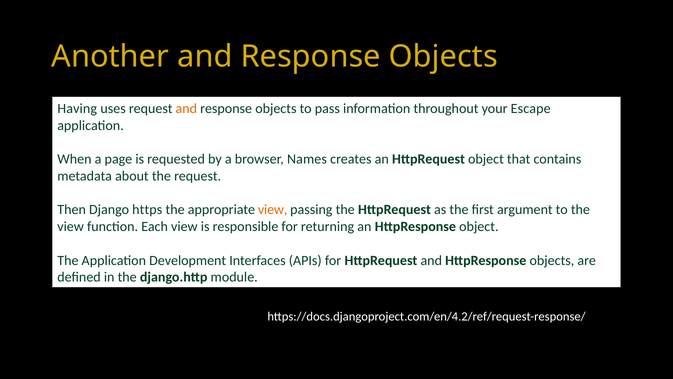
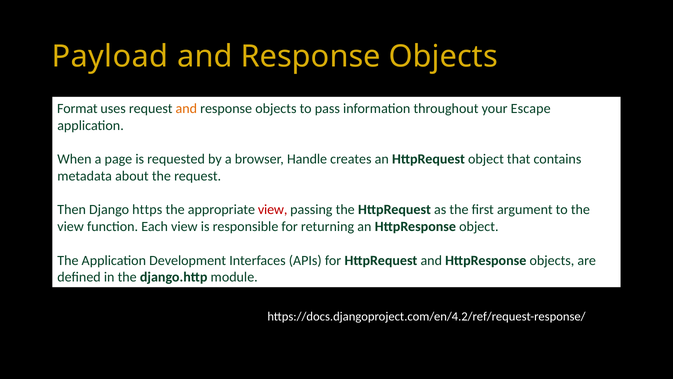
Another: Another -> Payload (110, 57)
Having: Having -> Format (77, 109)
Names: Names -> Handle (307, 159)
view colour: orange -> red (273, 210)
